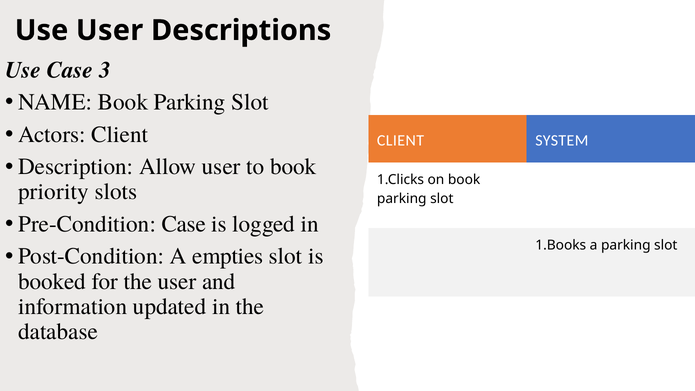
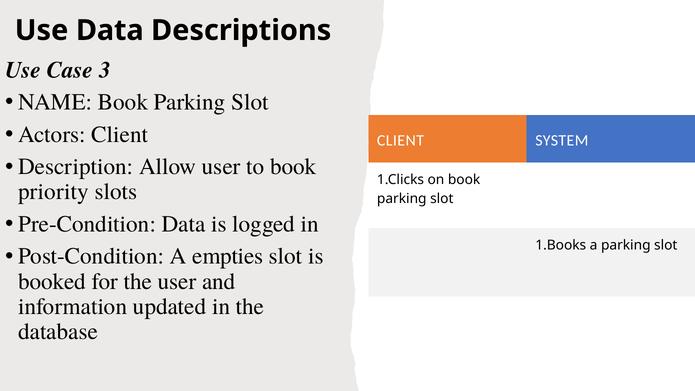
Use User: User -> Data (110, 30)
Pre-Condition Case: Case -> Data (184, 224)
